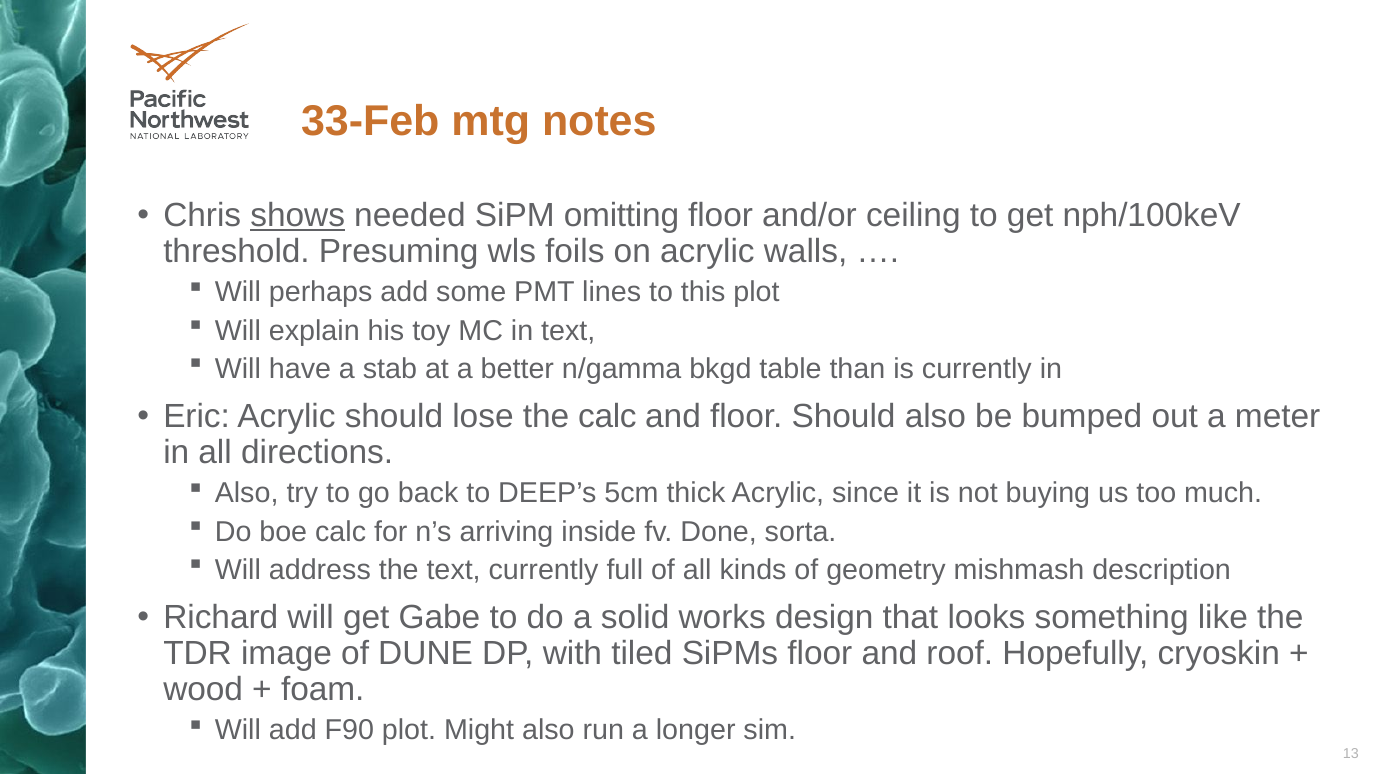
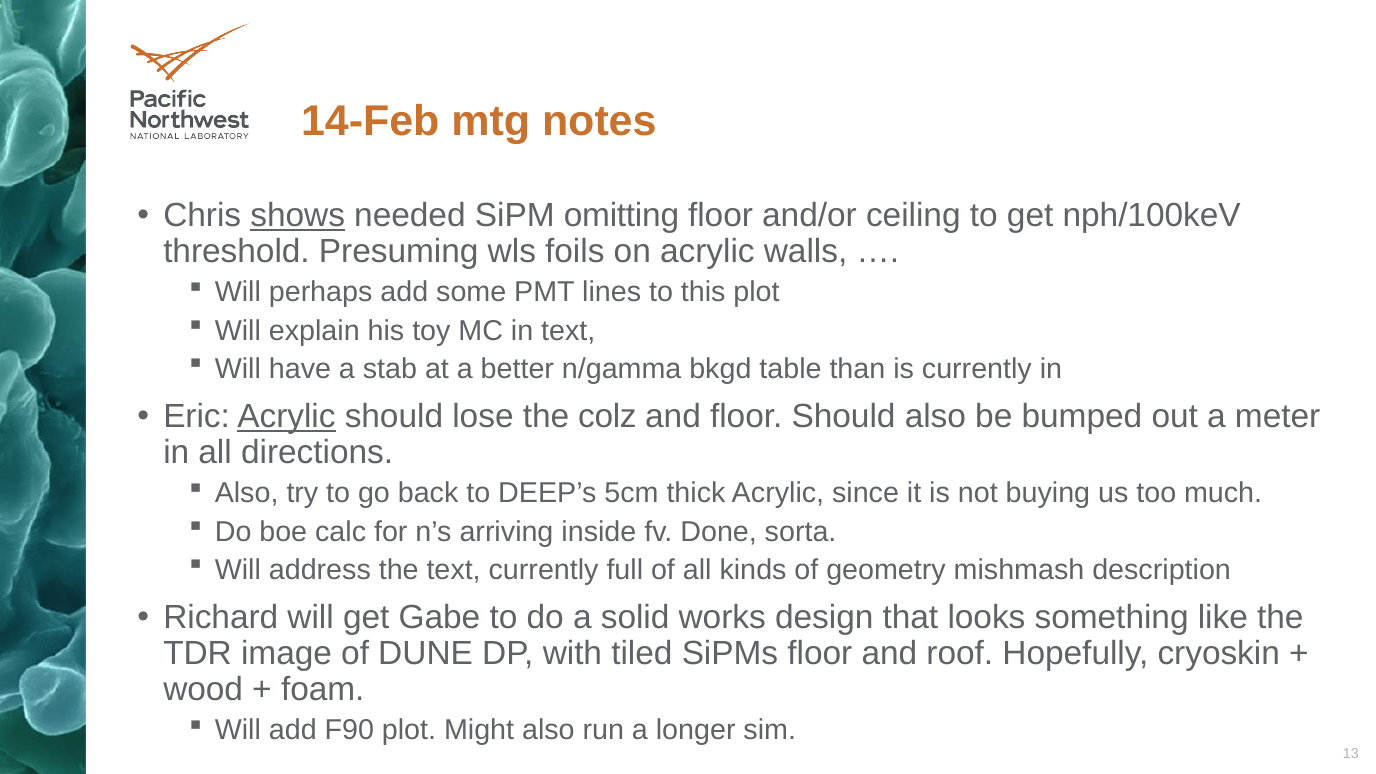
33-Feb: 33-Feb -> 14-Feb (370, 121)
Acrylic underline: none -> present (286, 417)
the calc: calc -> colz (607, 417)
